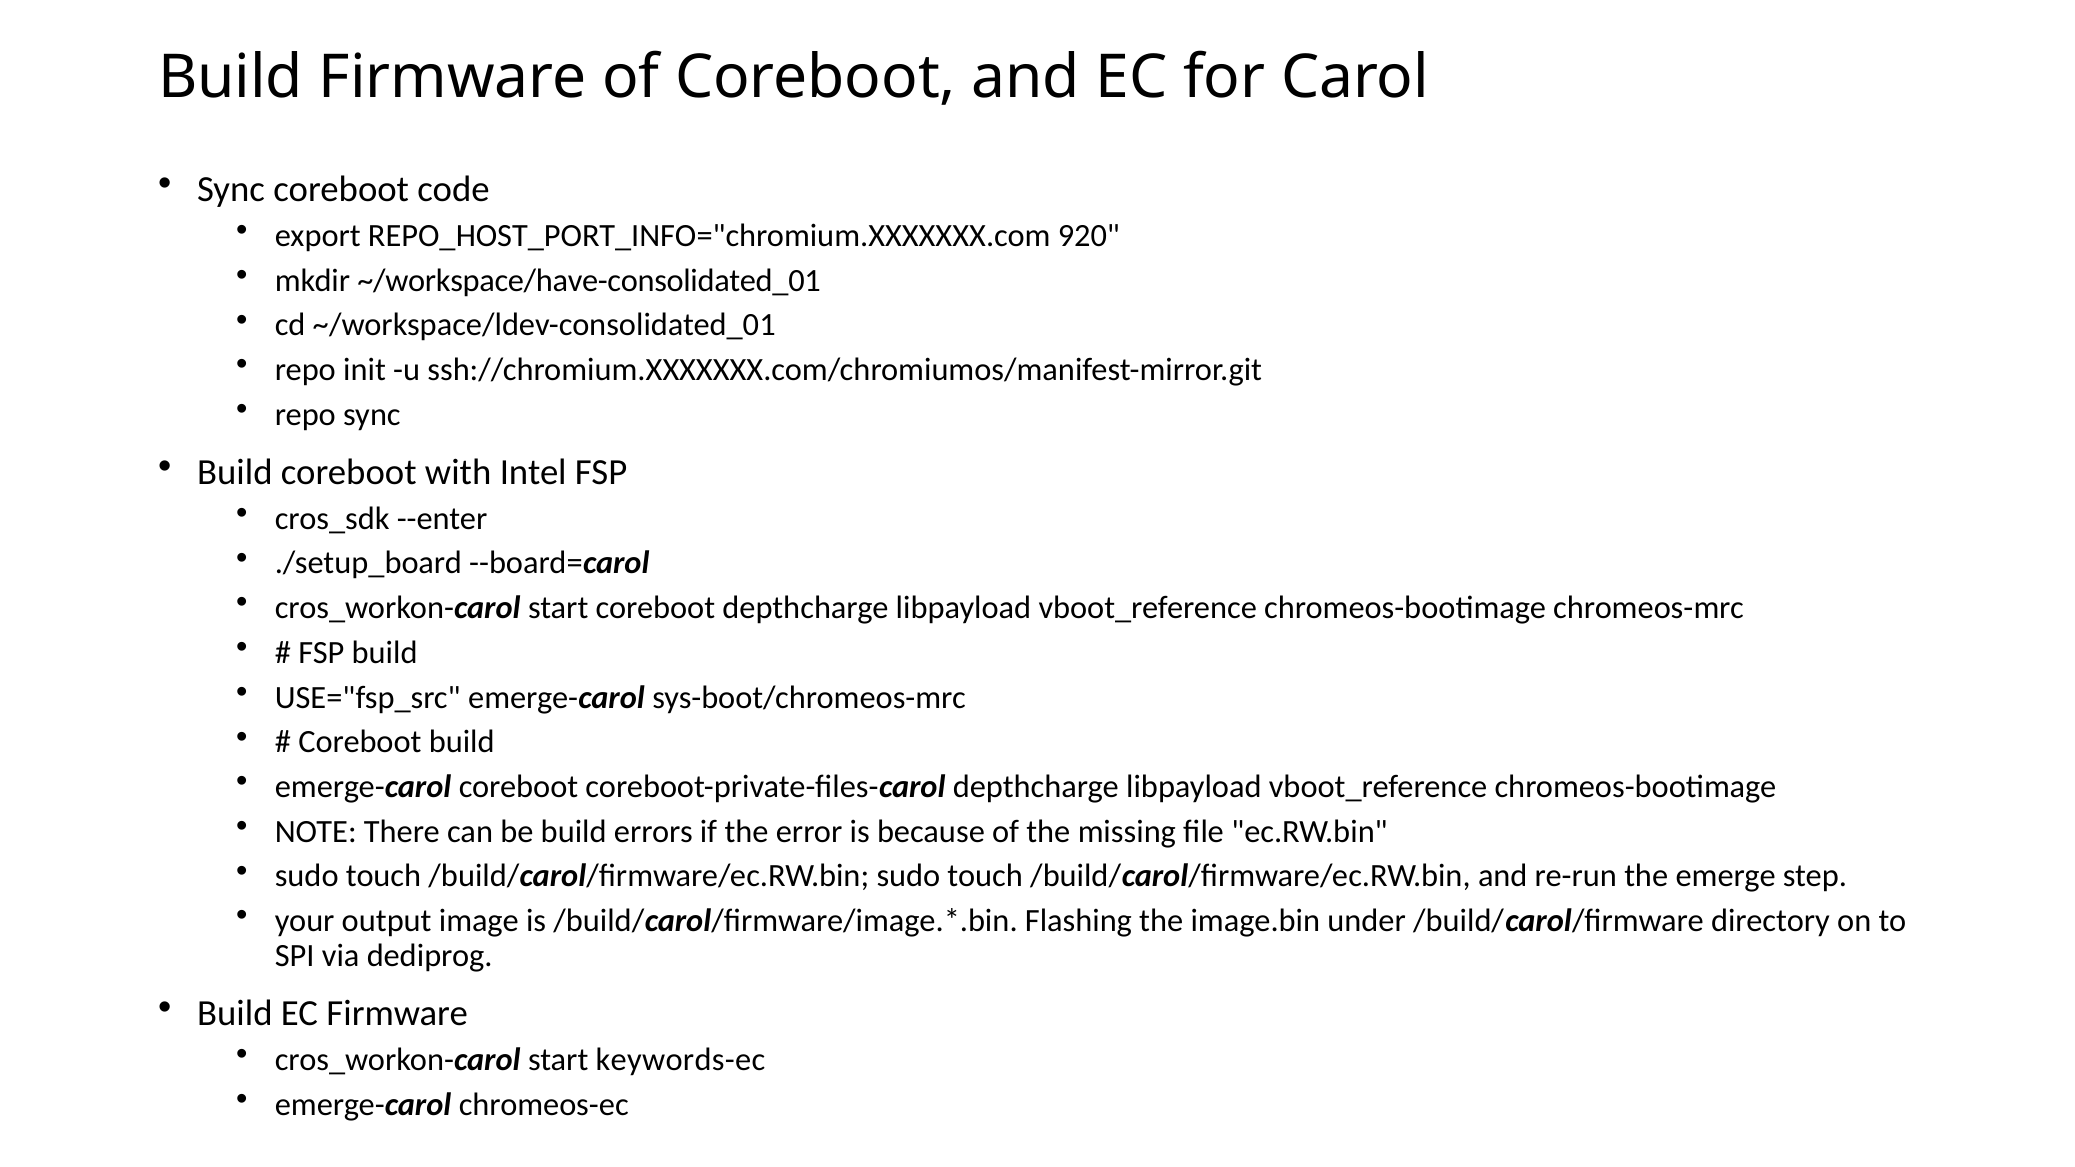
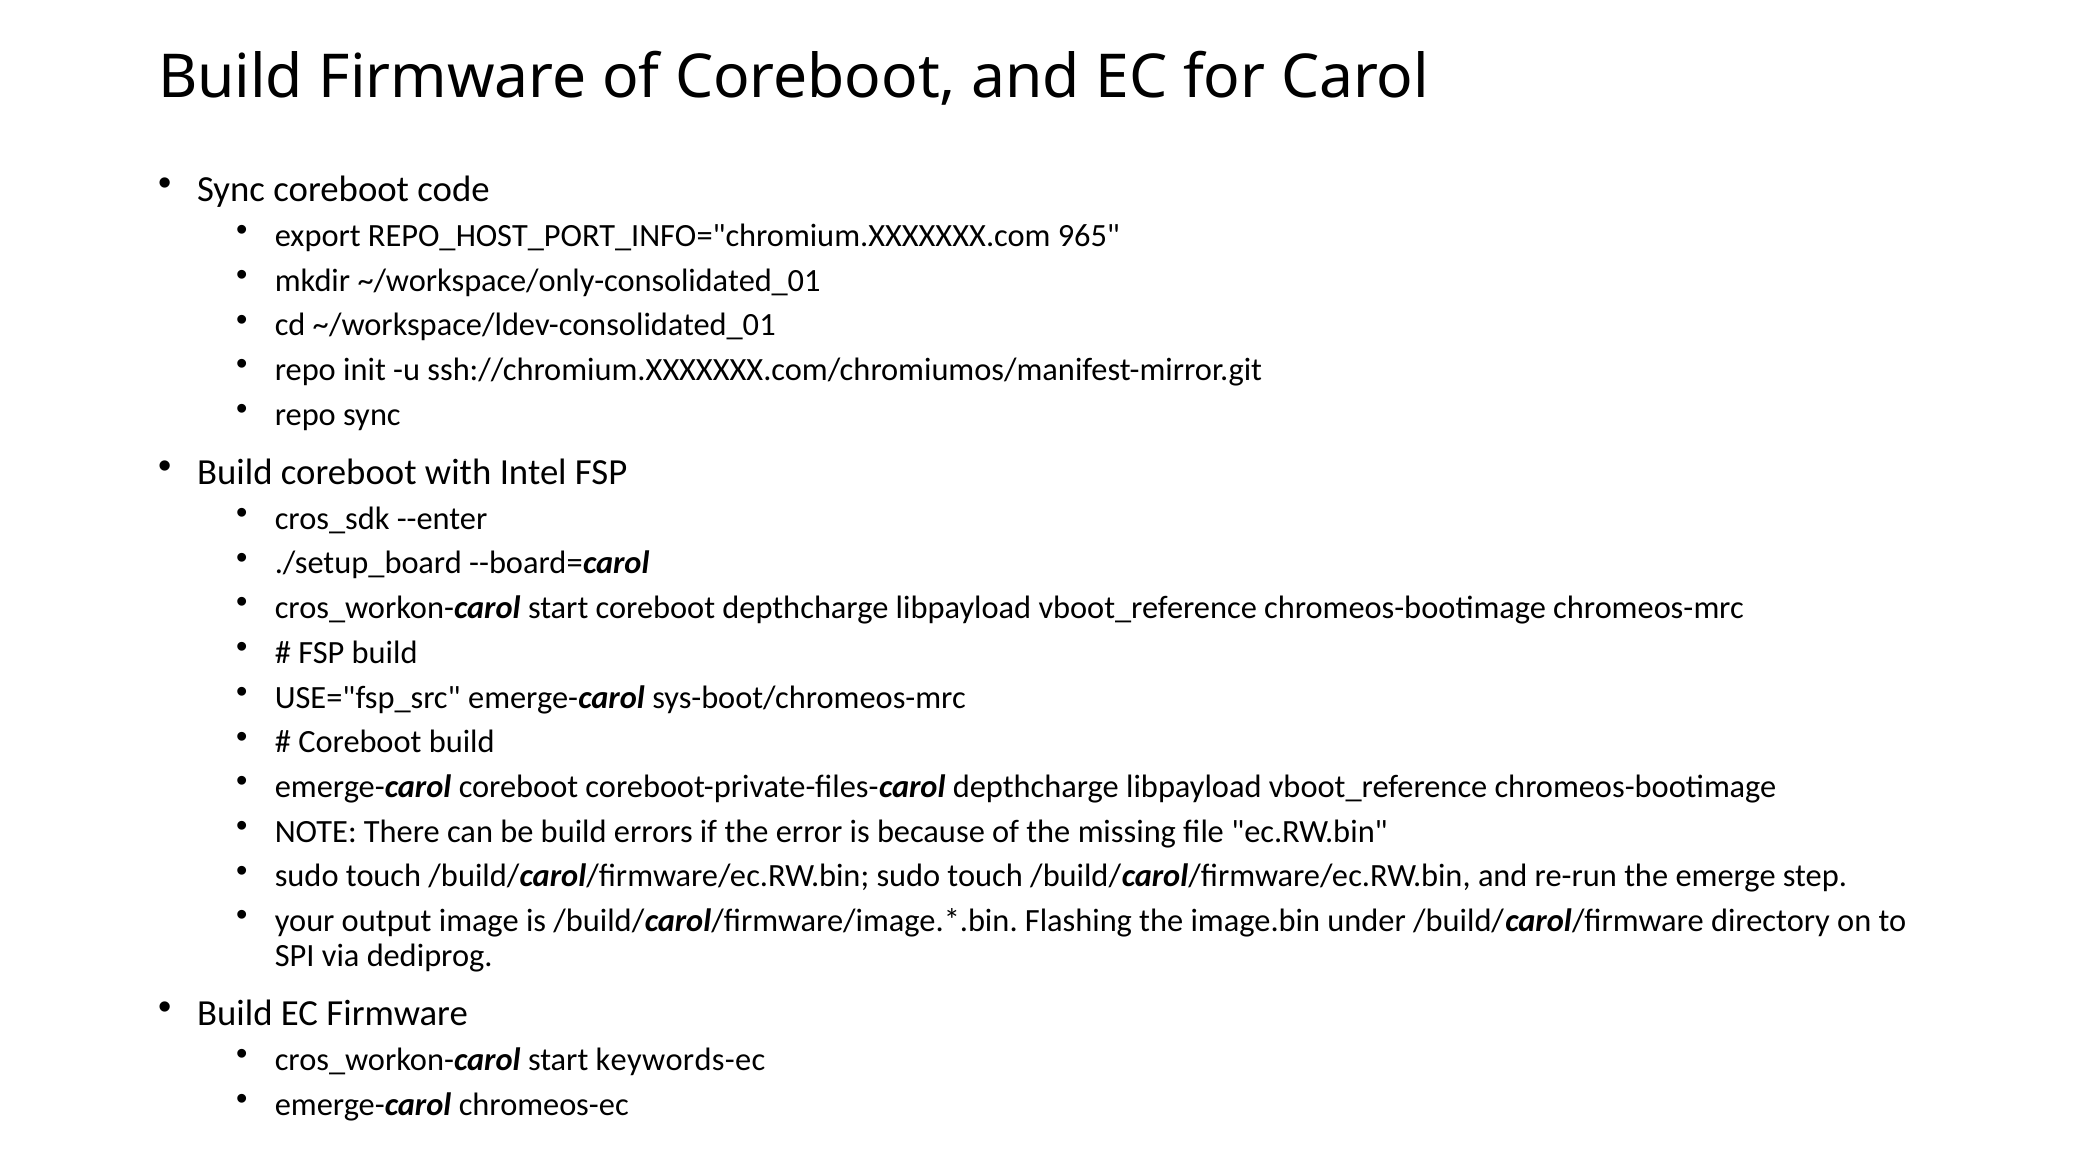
920: 920 -> 965 (1089, 236)
~/workspace/have-consolidated_01: ~/workspace/have-consolidated_01 -> ~/workspace/only-consolidated_01 (589, 281)
